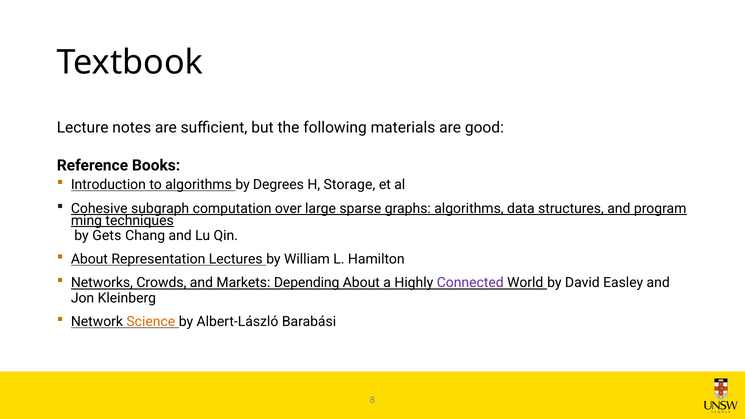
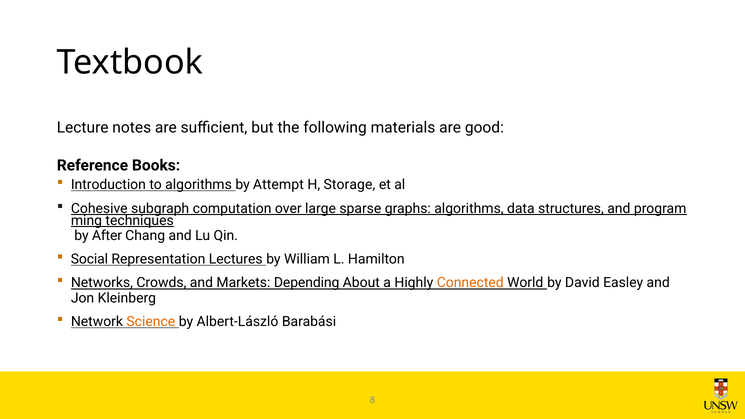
Degrees: Degrees -> Attempt (278, 185)
Gets: Gets -> After (107, 236)
About: About -> Social (89, 259)
Connected colour: purple -> orange (470, 283)
